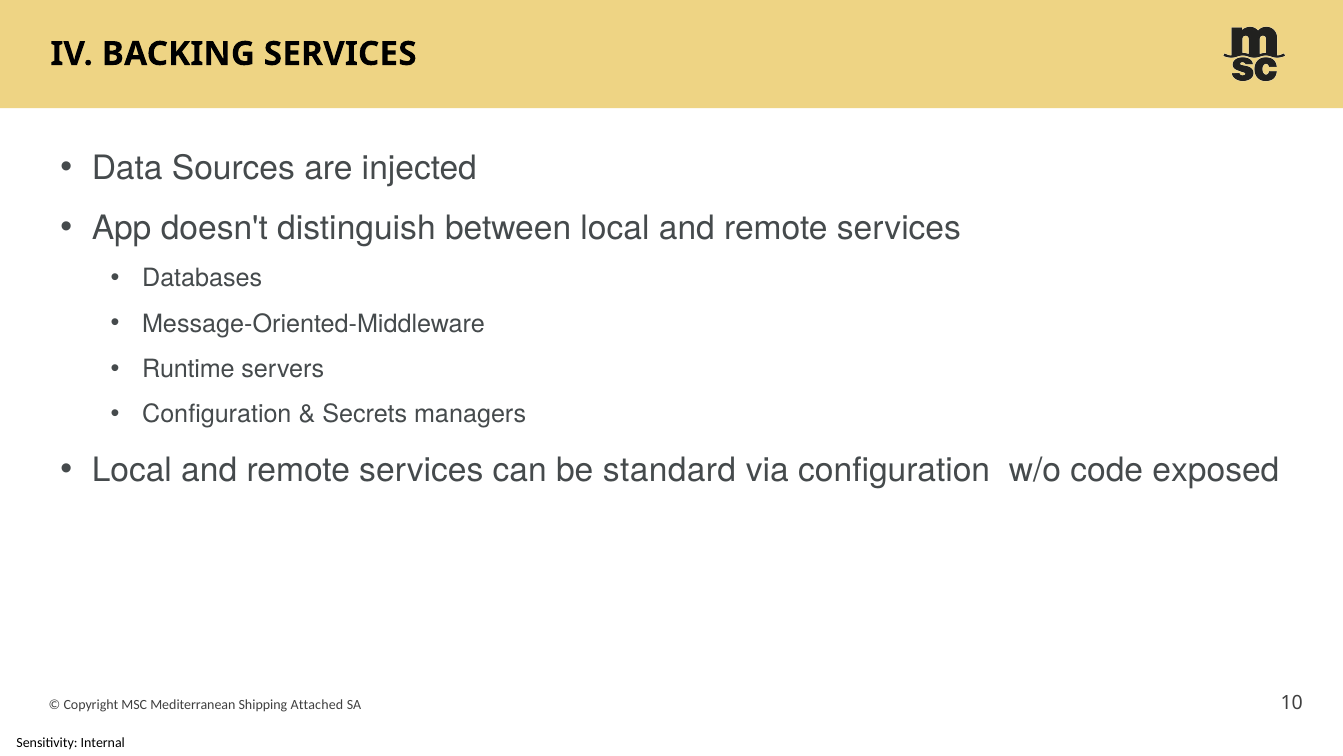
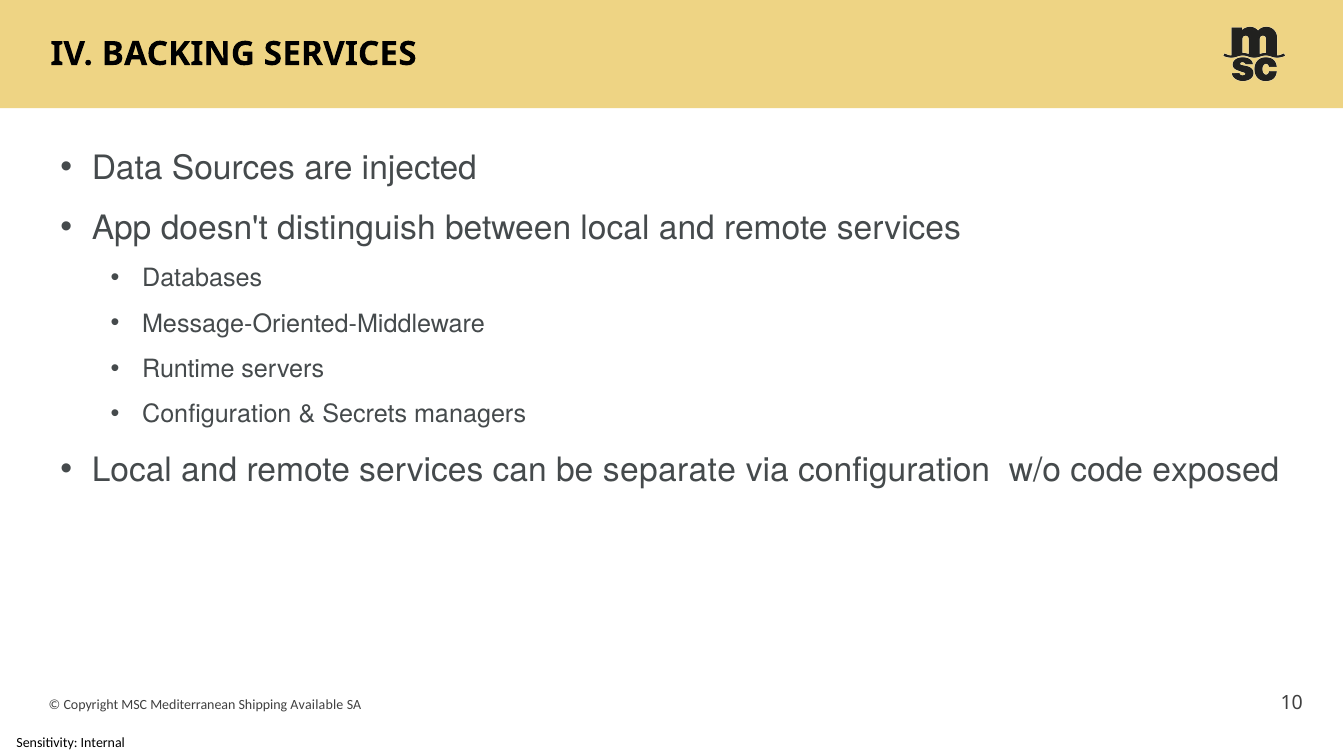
standard: standard -> separate (669, 470)
Attached: Attached -> Available (317, 705)
